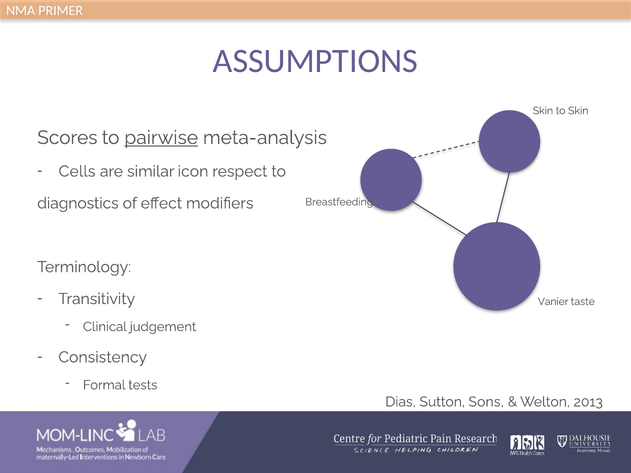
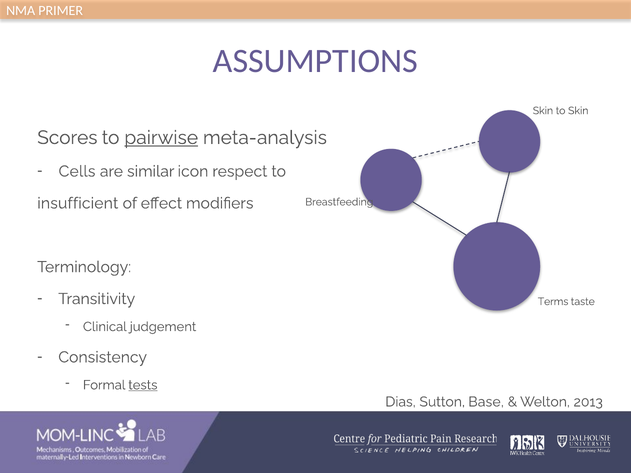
diagnostics: diagnostics -> insufficient (78, 203)
Vanier: Vanier -> Terms (553, 302)
tests underline: none -> present (143, 385)
Sons: Sons -> Base (486, 402)
